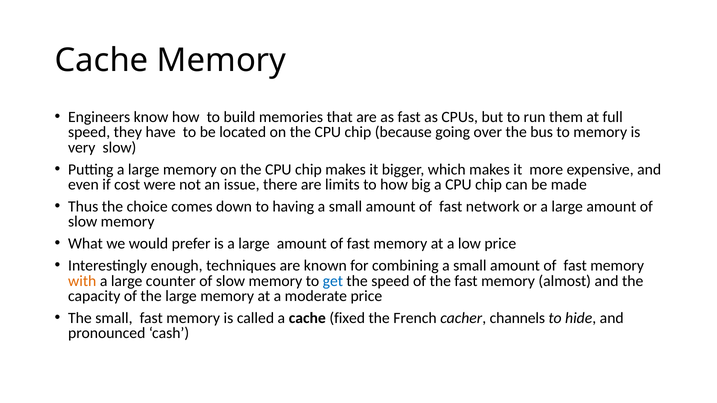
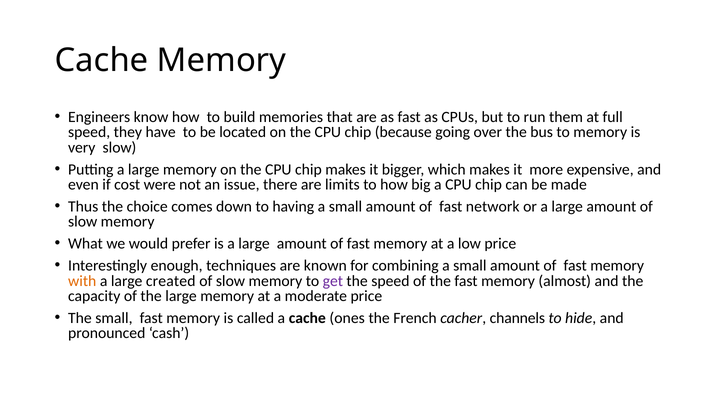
counter: counter -> created (171, 281)
get colour: blue -> purple (333, 281)
fixed: fixed -> ones (347, 318)
